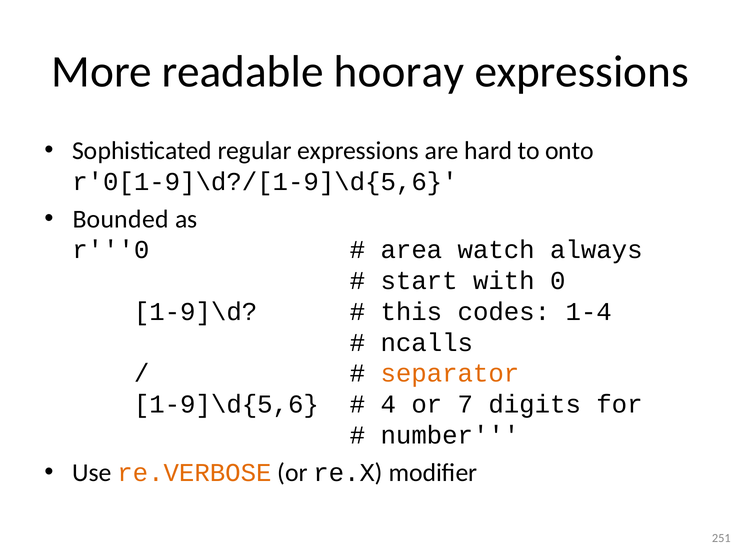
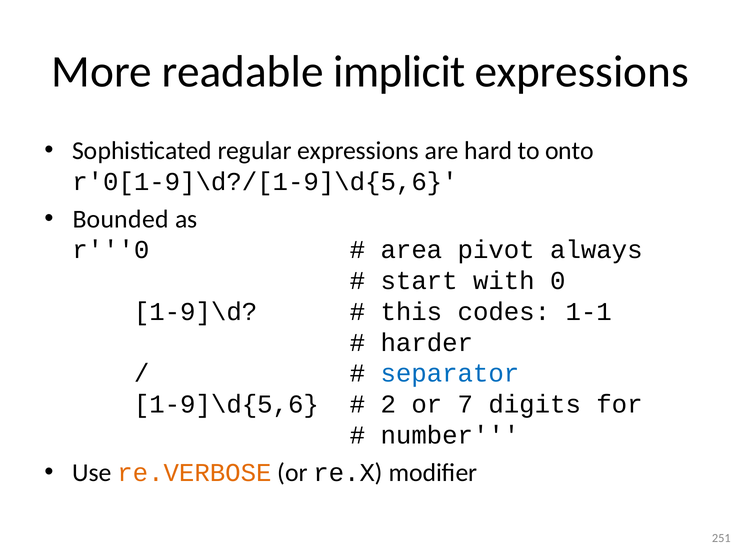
hooray: hooray -> implicit (399, 72)
watch: watch -> pivot (496, 250)
1-4: 1-4 -> 1-1 (589, 312)
ncalls: ncalls -> harder (427, 342)
separator colour: orange -> blue (450, 373)
4: 4 -> 2 (388, 404)
